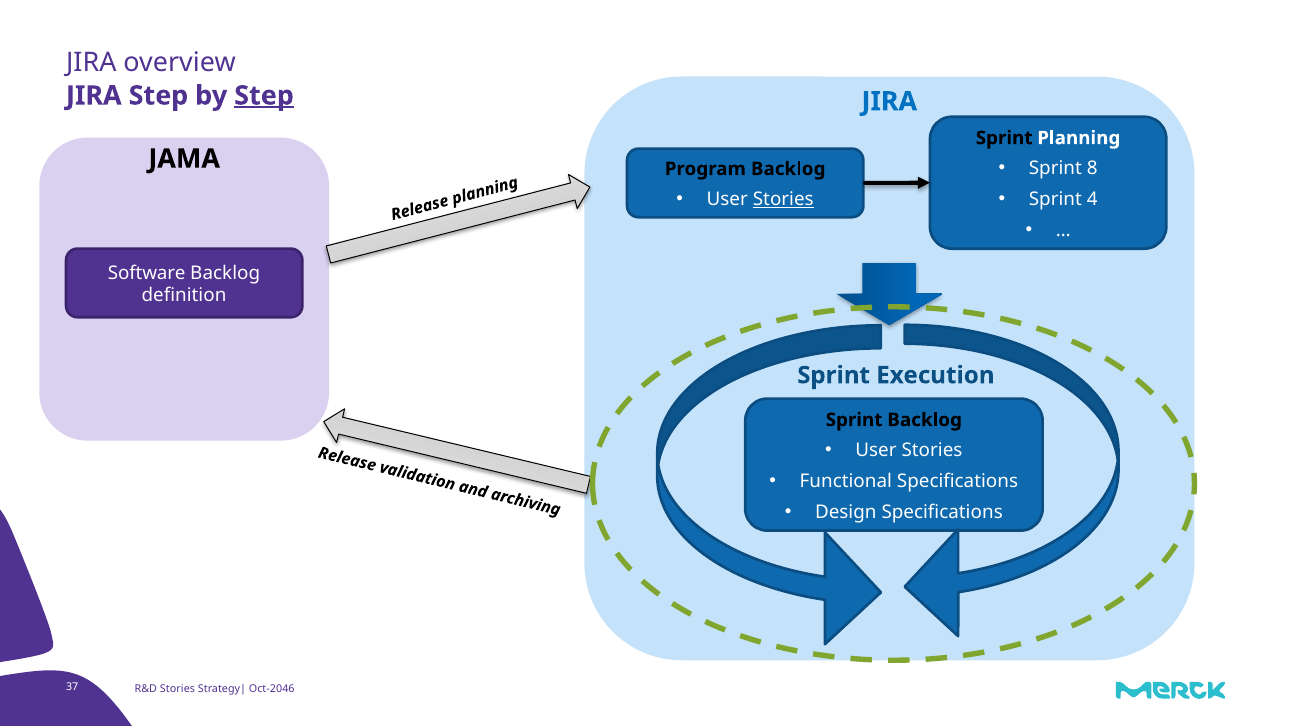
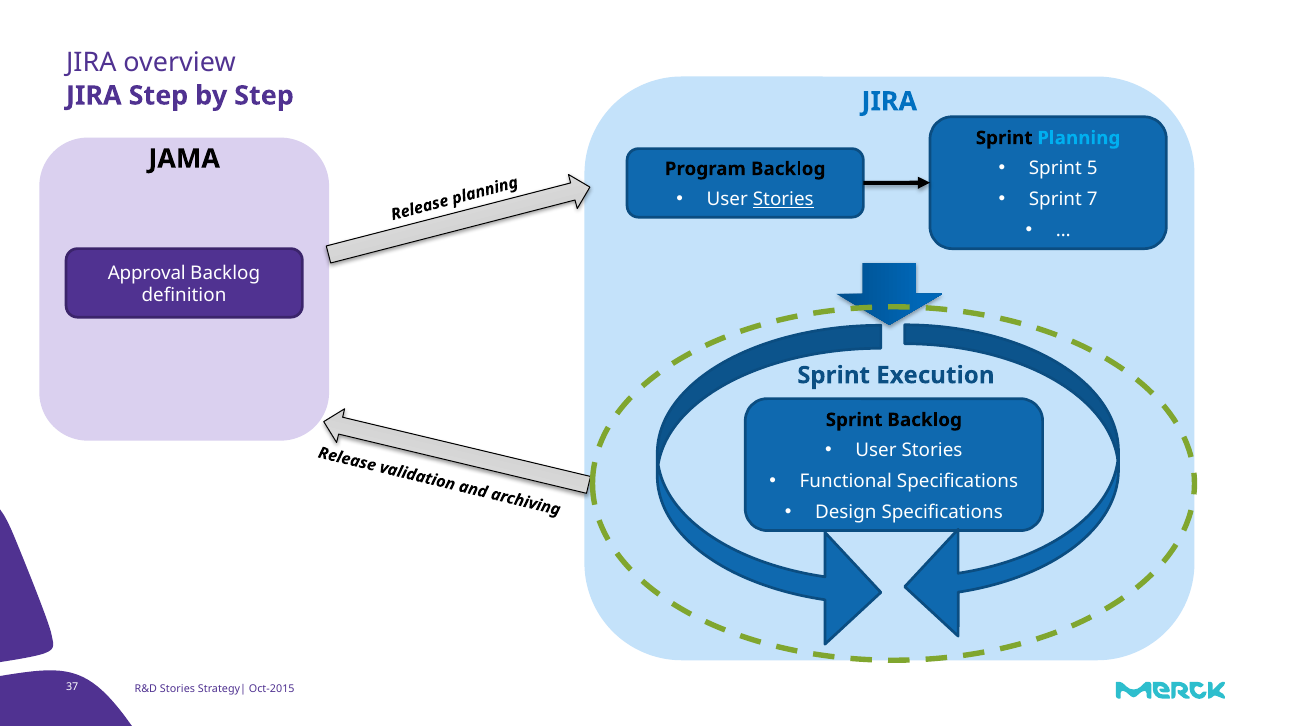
Step underline: present -> none (264, 96)
Planning colour: white -> light blue (1079, 138)
8: 8 -> 5 (1092, 169)
4: 4 -> 7 (1092, 199)
Software: Software -> Approval (147, 273)
Oct-2046: Oct-2046 -> Oct-2015 (272, 689)
